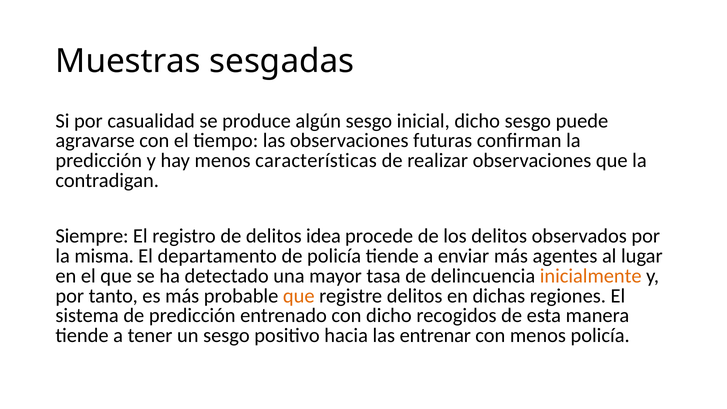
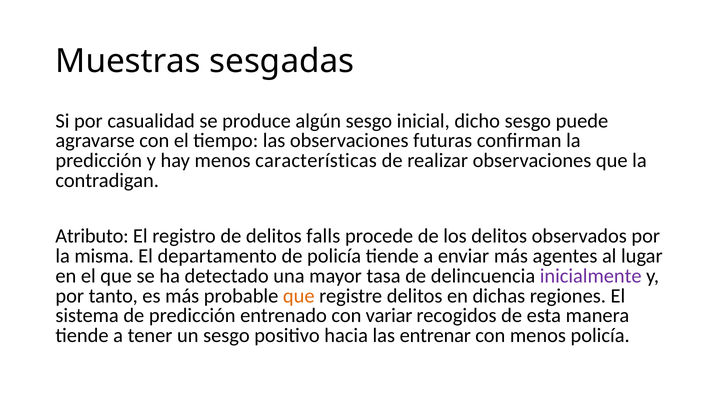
Siempre: Siempre -> Atributo (92, 236)
idea: idea -> falls (323, 236)
inicialmente colour: orange -> purple (591, 276)
con dicho: dicho -> variar (389, 316)
